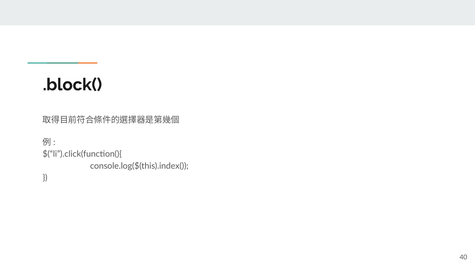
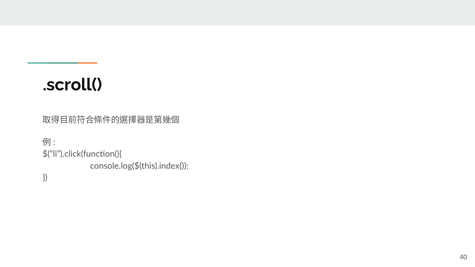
.block(: .block( -> .scroll( (72, 85)
